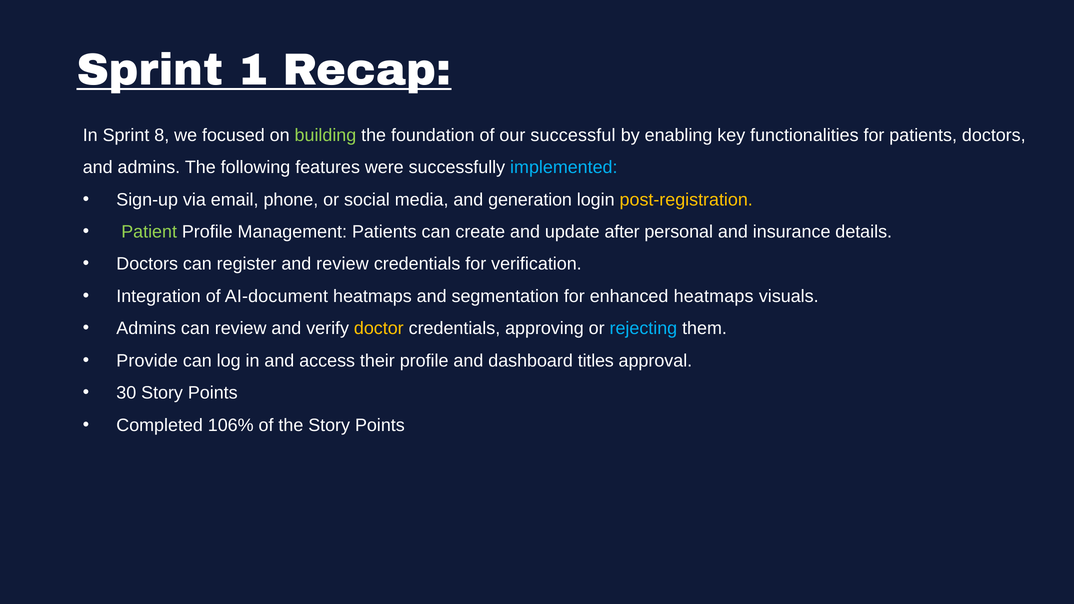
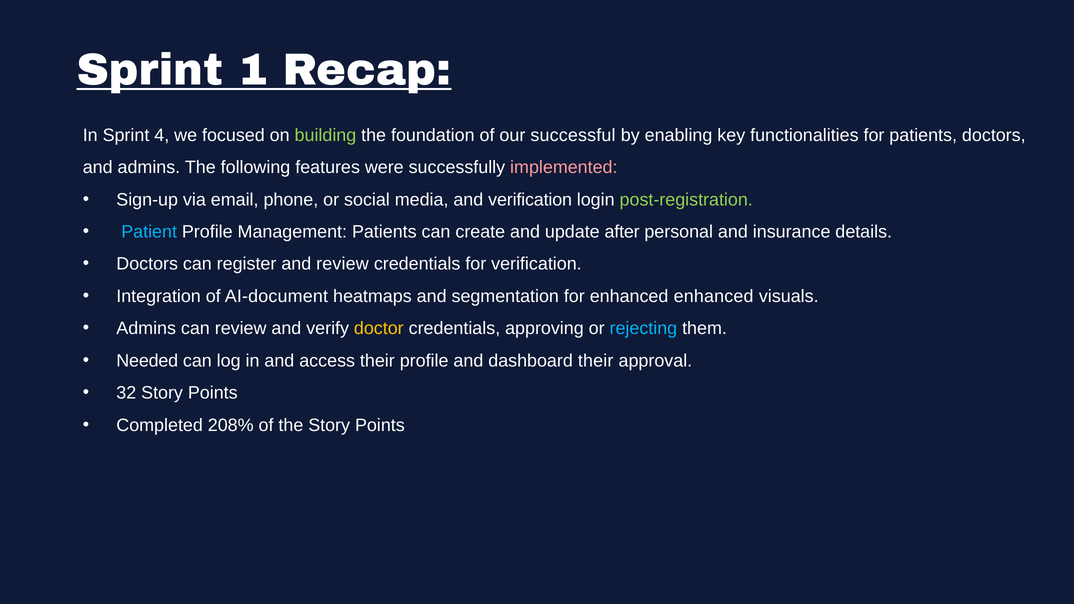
8: 8 -> 4 (162, 135)
implemented colour: light blue -> pink (564, 167)
and generation: generation -> verification (530, 200)
post-registration colour: yellow -> light green (686, 200)
Patient colour: light green -> light blue (149, 232)
enhanced heatmaps: heatmaps -> enhanced (714, 296)
Provide: Provide -> Needed (147, 361)
dashboard titles: titles -> their (596, 361)
30: 30 -> 32 (126, 393)
106%: 106% -> 208% (231, 425)
